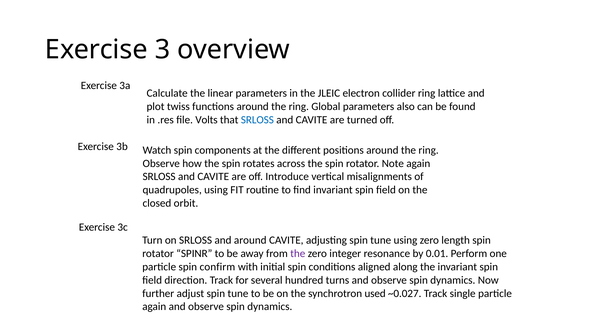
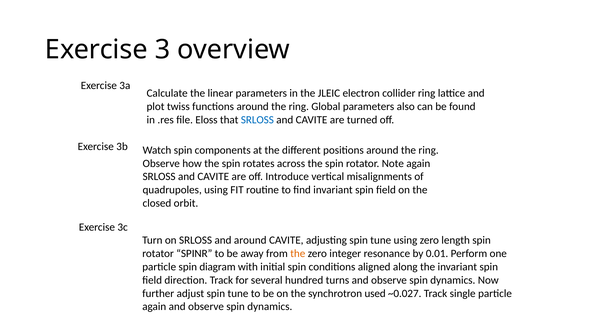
Volts: Volts -> Eloss (206, 120)
the colour: purple -> orange (298, 253)
confirm: confirm -> diagram (218, 267)
